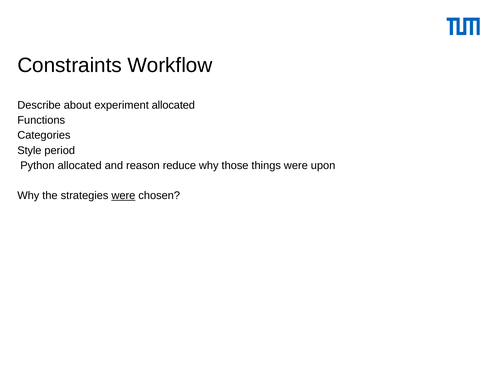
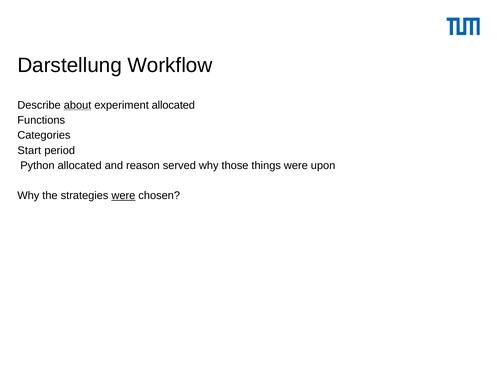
Constraints: Constraints -> Darstellung (70, 65)
about underline: none -> present (78, 105)
Style: Style -> Start (29, 150)
reduce: reduce -> served (179, 165)
